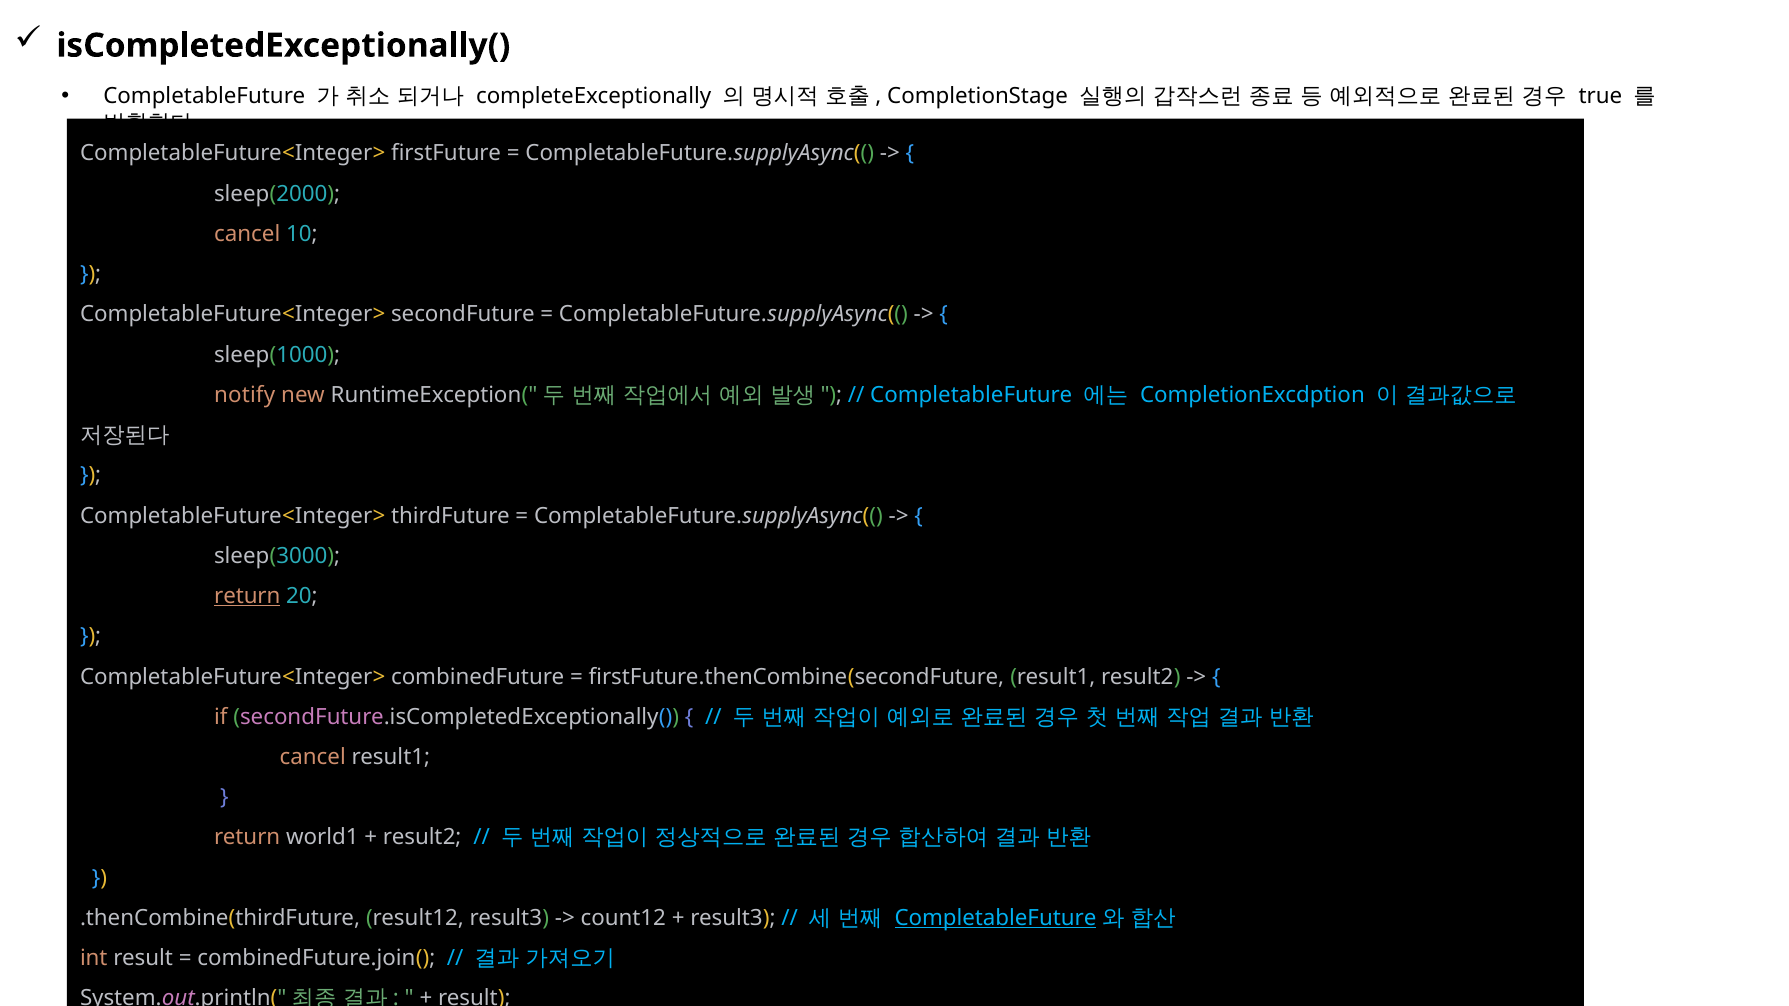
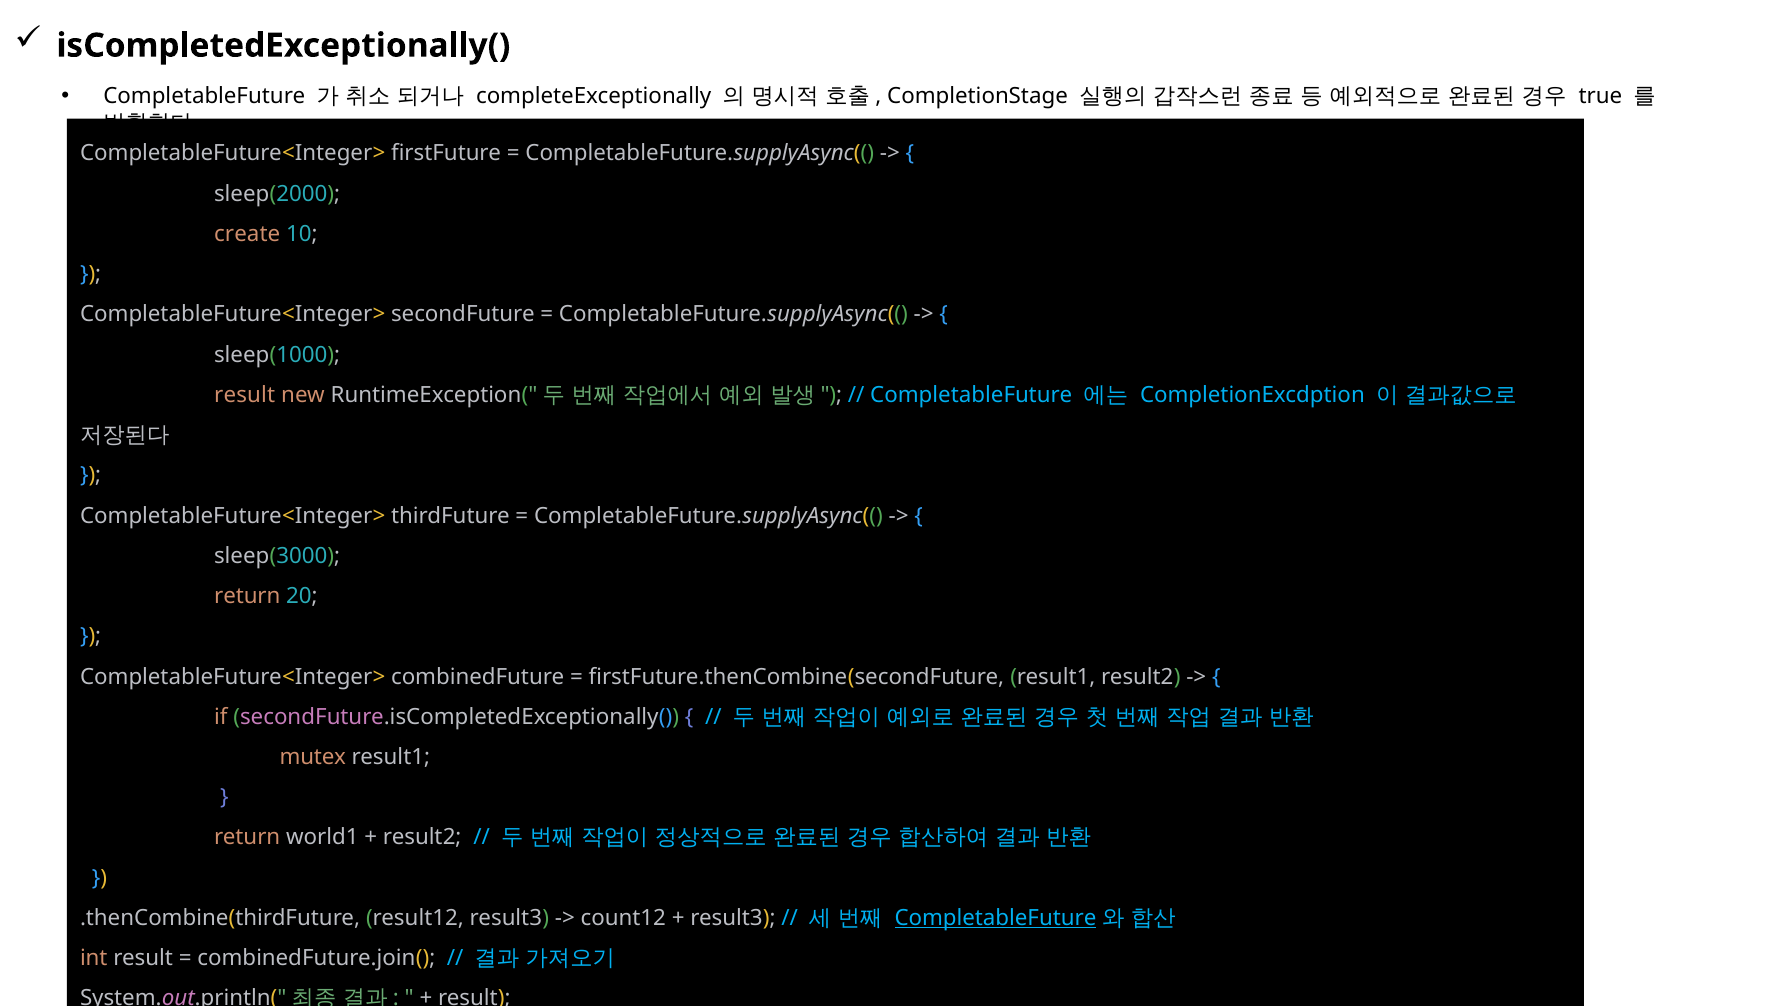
cancel: cancel -> create (247, 234)
notify: notify -> result (245, 395)
return underline: present -> none (247, 596)
cancel: cancel -> mutex (313, 757)
